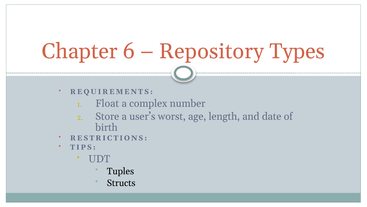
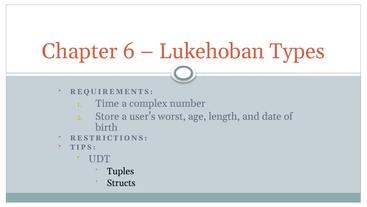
Repository: Repository -> Lukehoban (212, 51)
Float: Float -> Time (107, 103)
